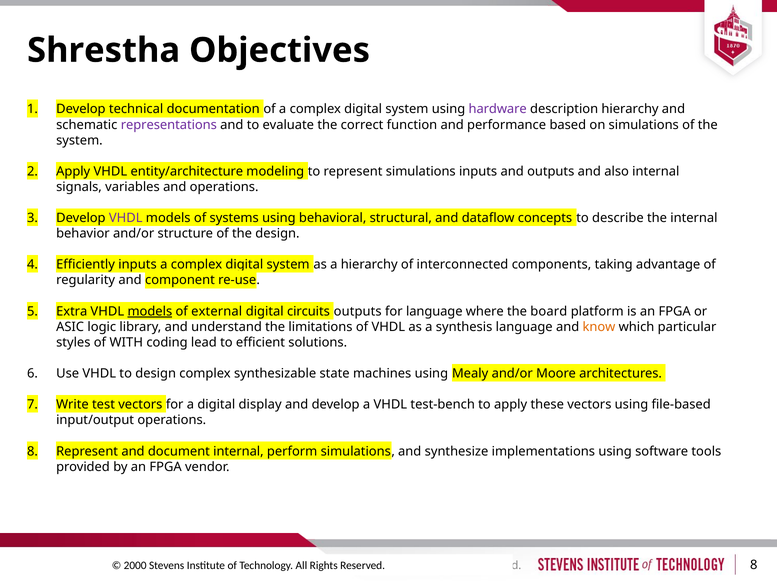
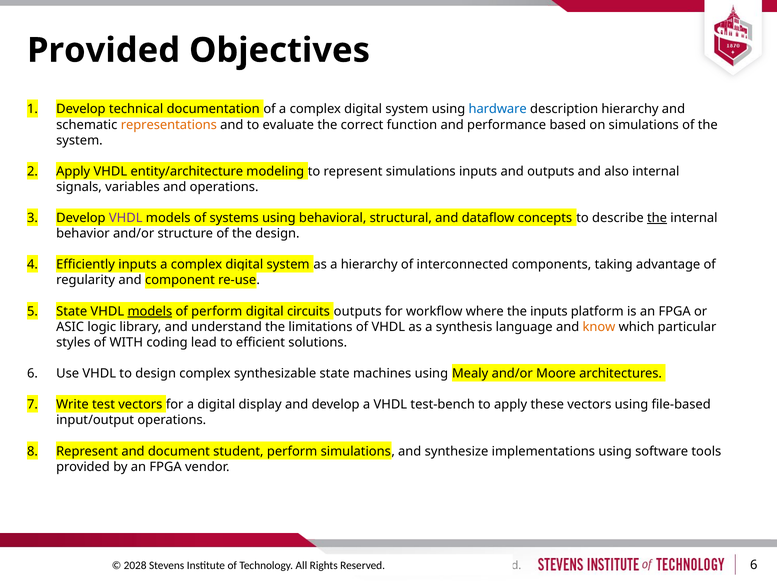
Shrestha: Shrestha -> Provided (104, 50)
hardware colour: purple -> blue (498, 109)
representations colour: purple -> orange (169, 125)
the underline: none -> present (657, 218)
5 Extra: Extra -> State (72, 311)
of external: external -> perform (217, 311)
for language: language -> workflow (434, 311)
the board: board -> inputs (549, 311)
document internal: internal -> student (238, 451)
2000: 2000 -> 2028 (135, 565)
8: 8 -> 6 (754, 565)
